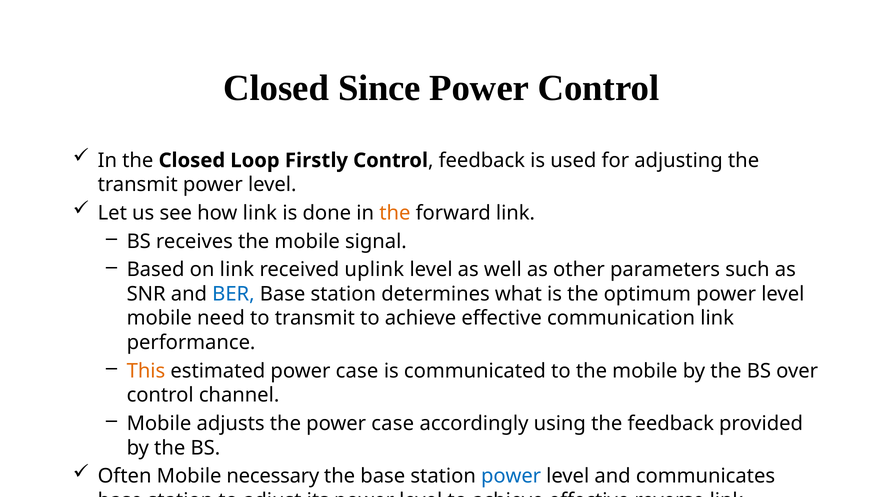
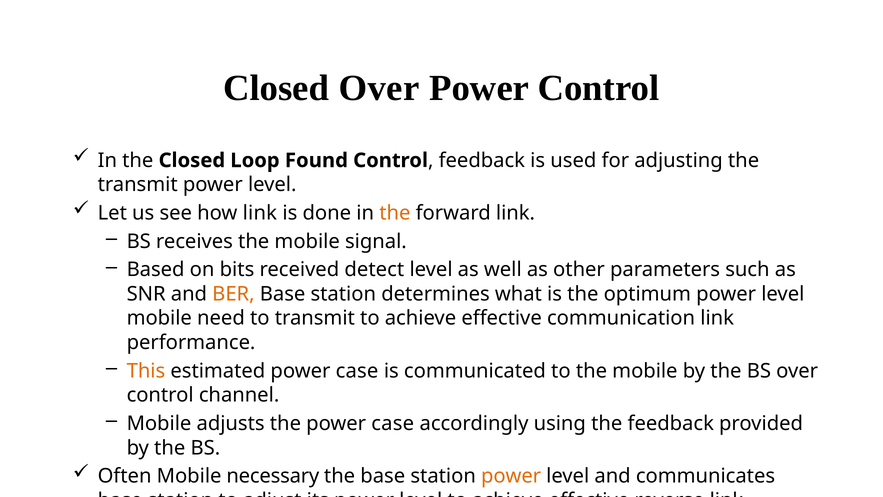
Closed Since: Since -> Over (379, 88)
Firstly: Firstly -> Found (316, 160)
on link: link -> bits (237, 270)
uplink: uplink -> detect (374, 270)
BER colour: blue -> orange (233, 294)
power colour: blue -> orange (511, 476)
